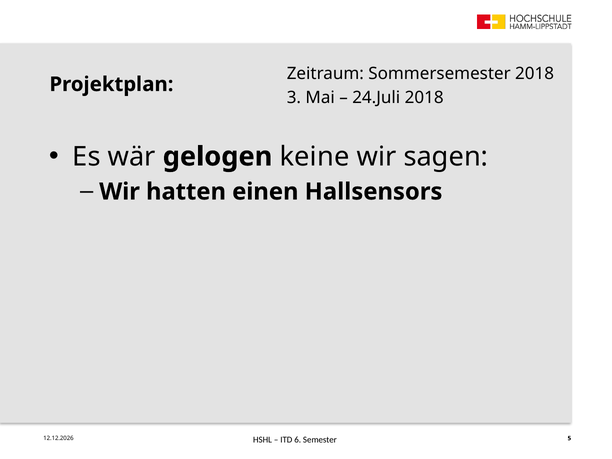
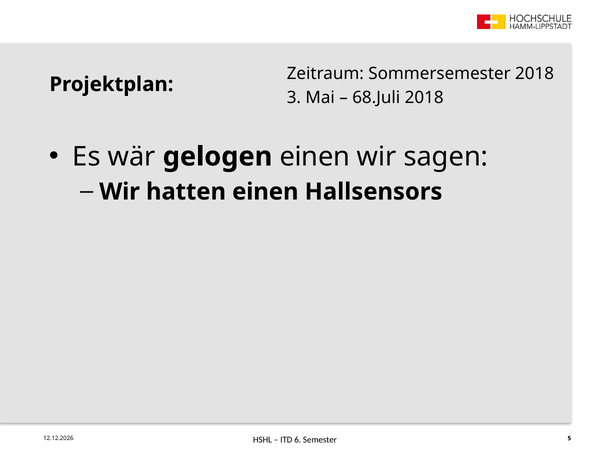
24.Juli: 24.Juli -> 68.Juli (376, 97)
gelogen keine: keine -> einen (315, 157)
